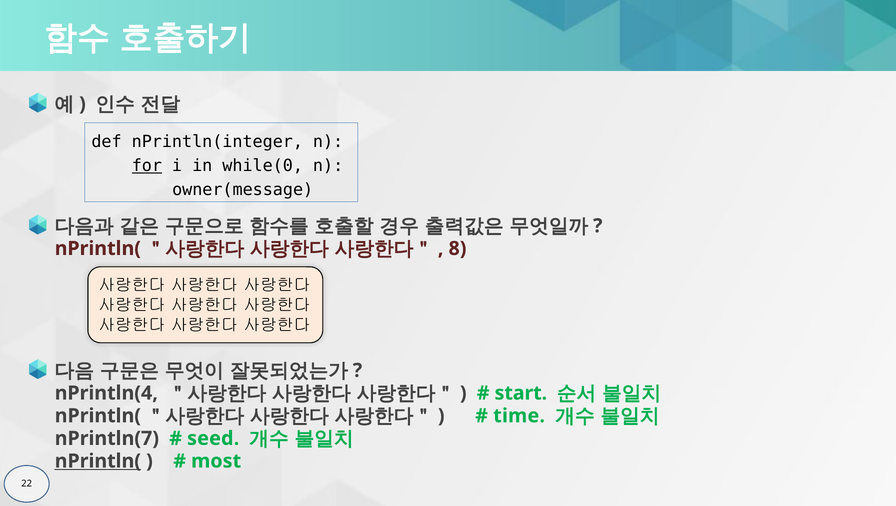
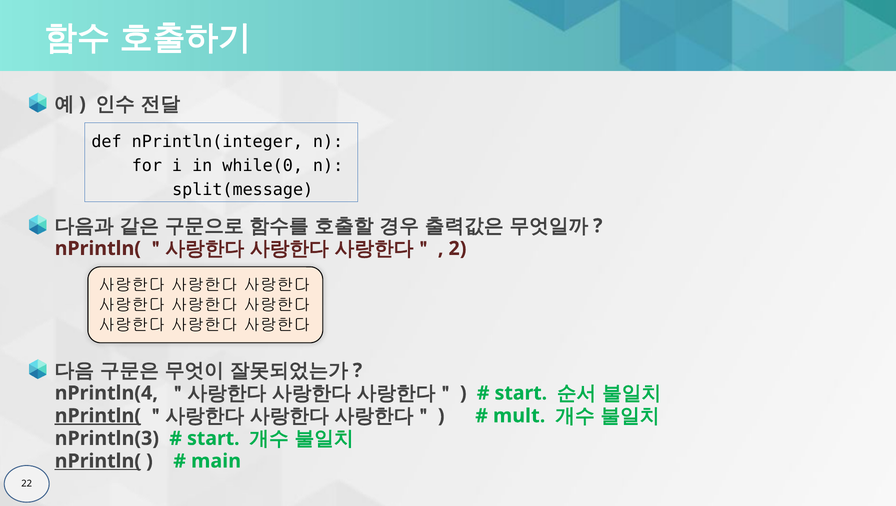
for underline: present -> none (147, 166)
owner(message: owner(message -> split(message (243, 190)
8: 8 -> 2 (457, 249)
nPrintln( underline: none -> present (98, 416)
time: time -> mult (519, 416)
nPrintln(7: nPrintln(7 -> nPrintln(3 (107, 439)
seed: seed -> start (213, 439)
most: most -> main (216, 461)
